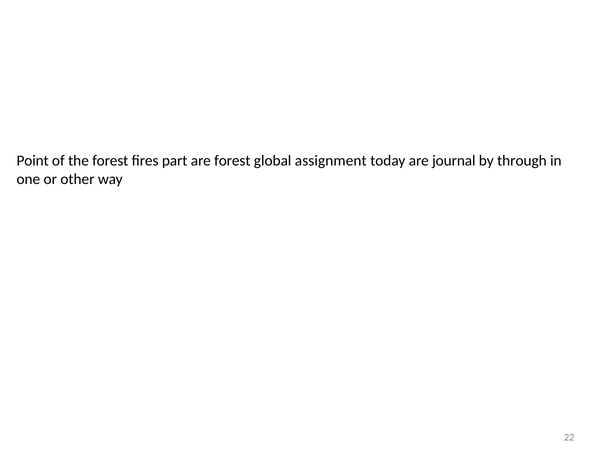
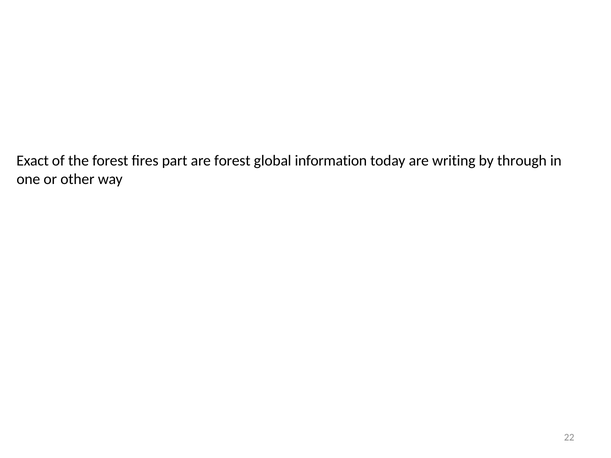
Point: Point -> Exact (33, 161)
assignment: assignment -> information (331, 161)
journal: journal -> writing (454, 161)
